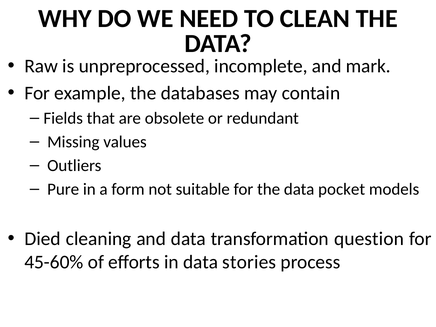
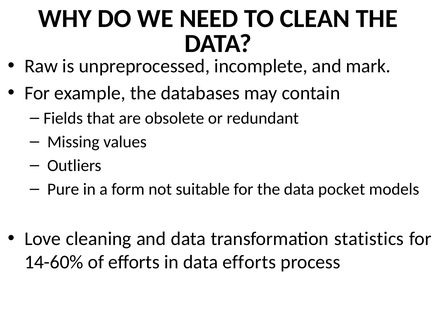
Died: Died -> Love (43, 239)
question: question -> statistics (369, 239)
45-60%: 45-60% -> 14-60% (54, 262)
data stories: stories -> efforts (249, 262)
